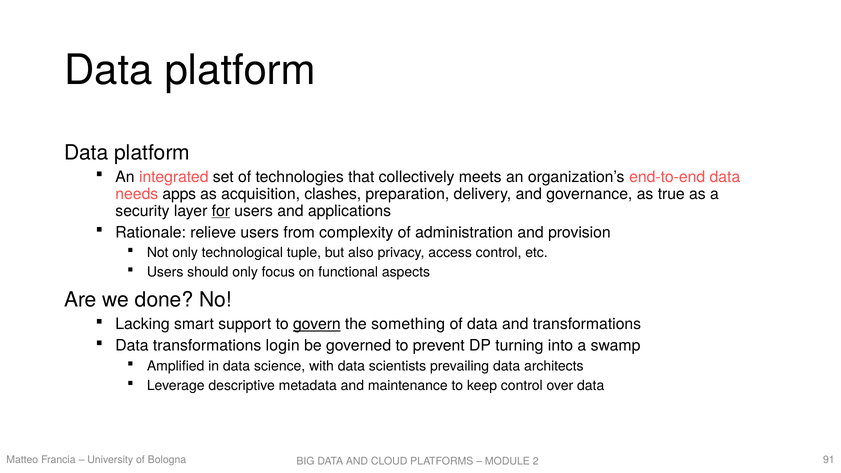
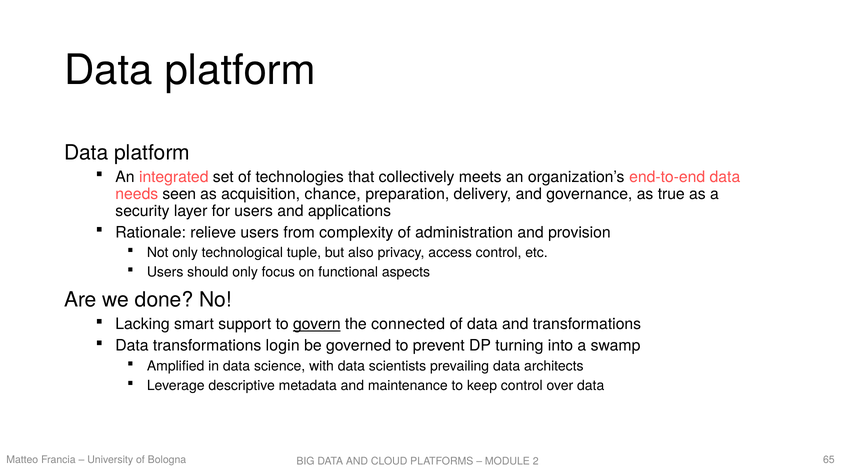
apps: apps -> seen (179, 194)
clashes: clashes -> chance (333, 194)
for underline: present -> none (221, 211)
something: something -> connected (408, 324)
91: 91 -> 65 (829, 460)
